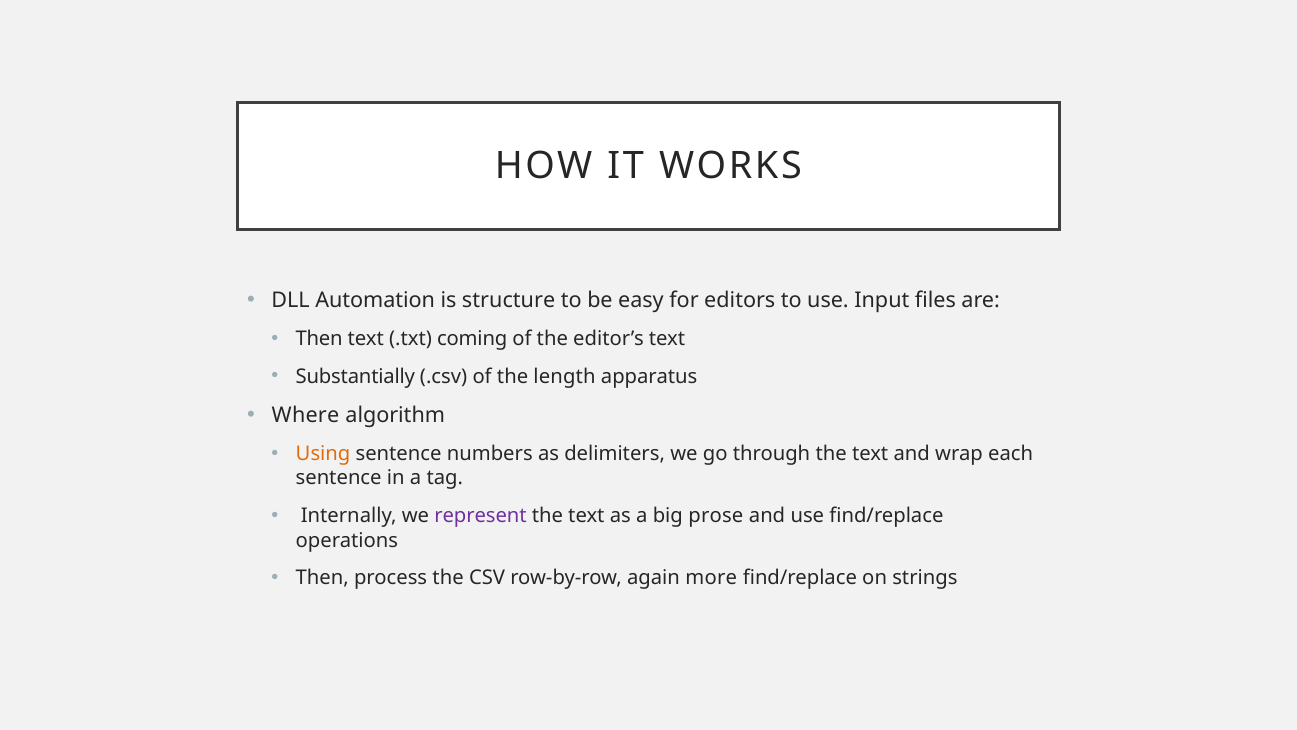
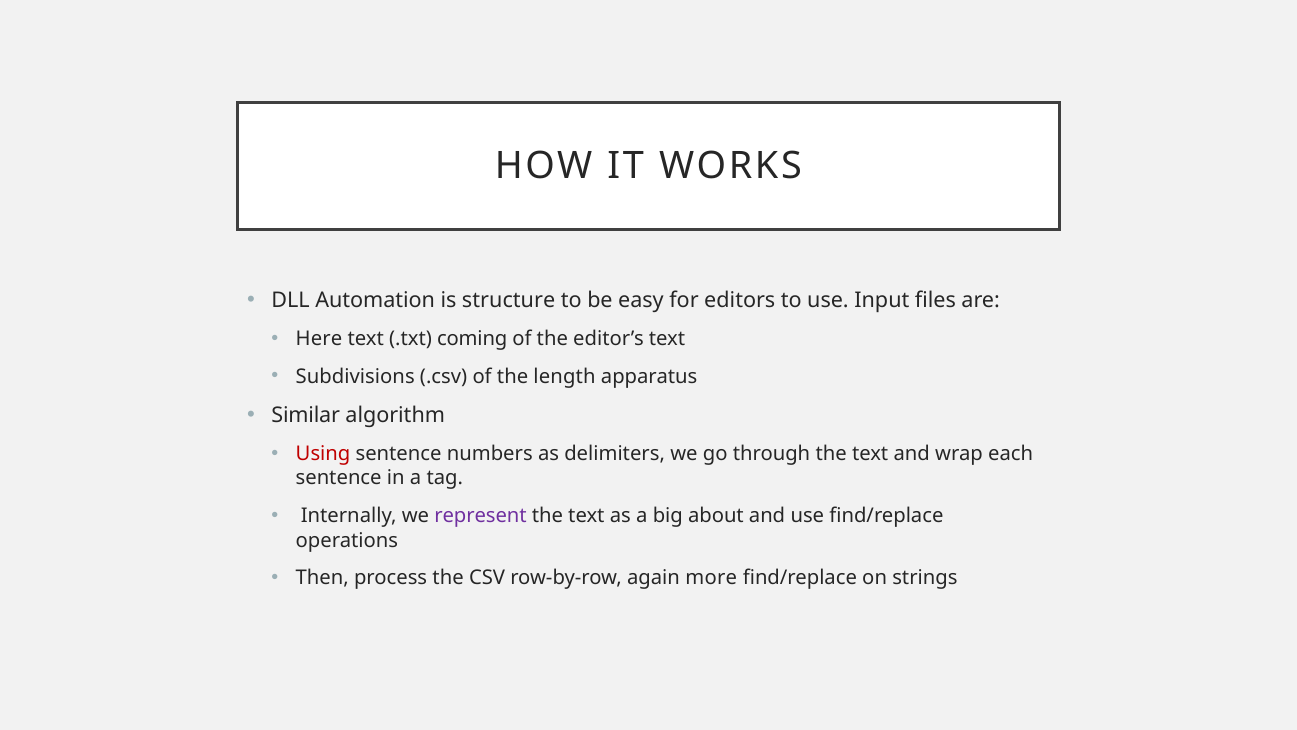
Then: Then -> Here (319, 339)
Substantially: Substantially -> Subdivisions (355, 376)
Where: Where -> Similar (306, 415)
Using colour: orange -> red (323, 454)
prose: prose -> about (716, 516)
